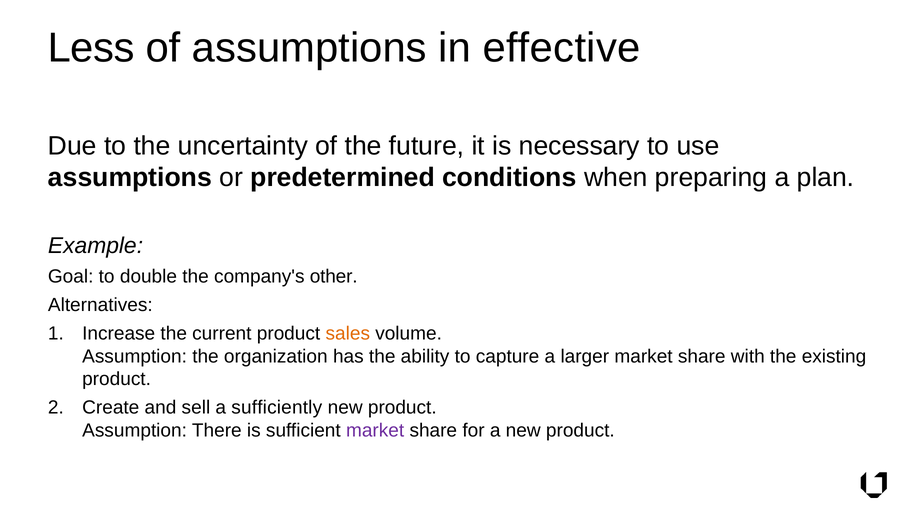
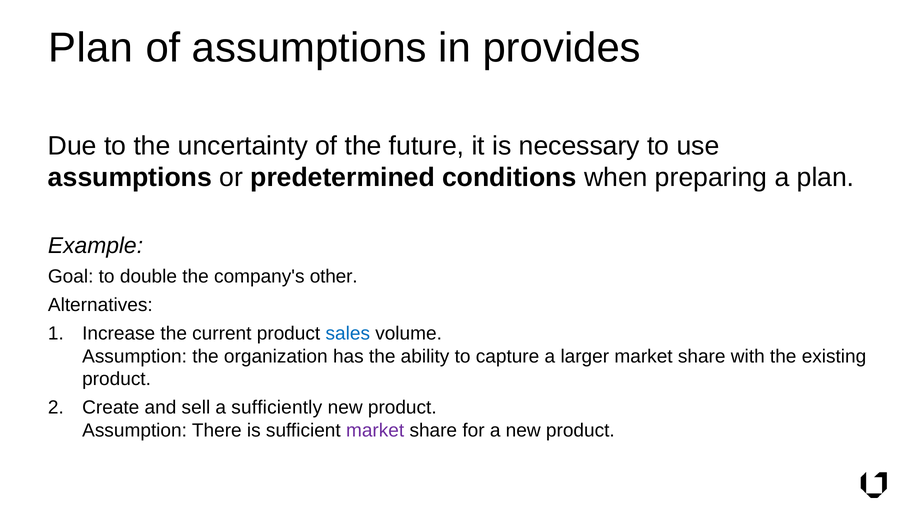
Less: Less -> Plan (91, 48)
effective: effective -> provides (562, 48)
sales colour: orange -> blue (348, 334)
